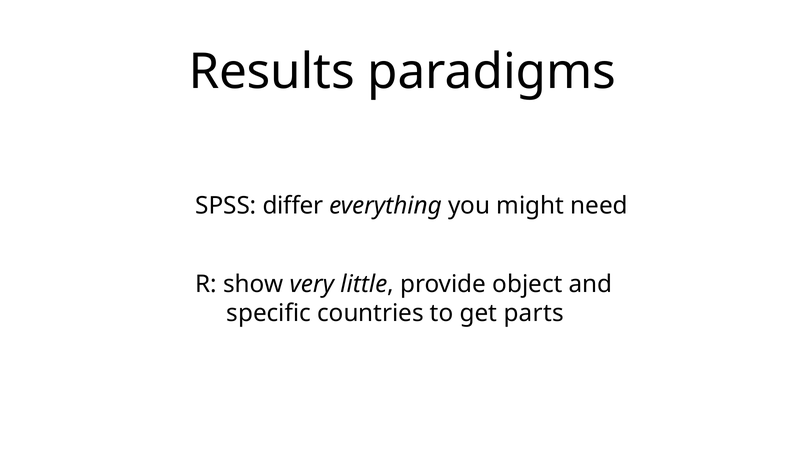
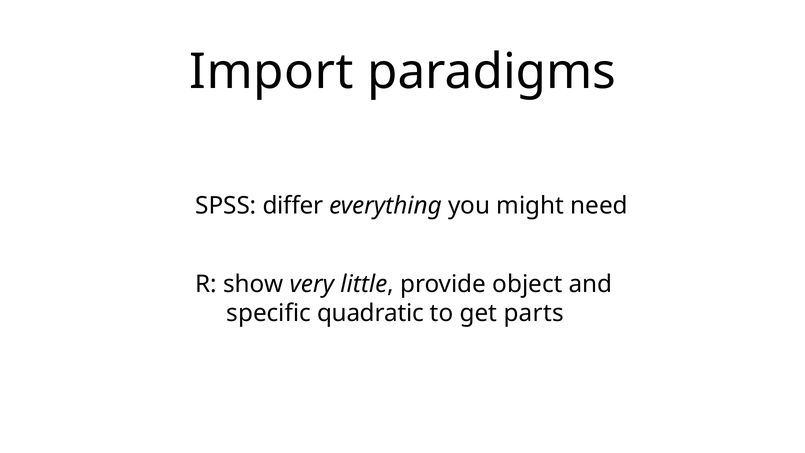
Results: Results -> Import (271, 72)
countries: countries -> quadratic (371, 313)
